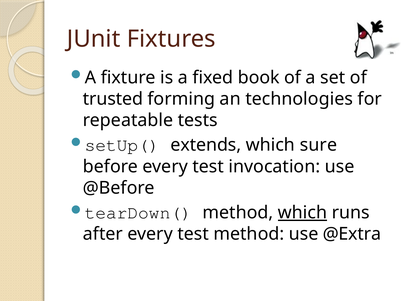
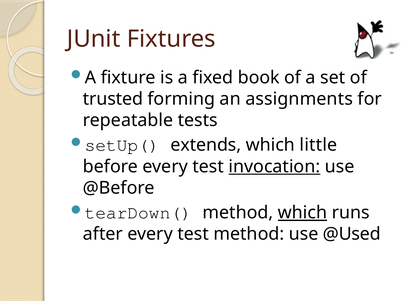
technologies: technologies -> assignments (299, 99)
sure: sure -> little (318, 145)
invocation underline: none -> present (274, 166)
@Extra: @Extra -> @Used (352, 234)
